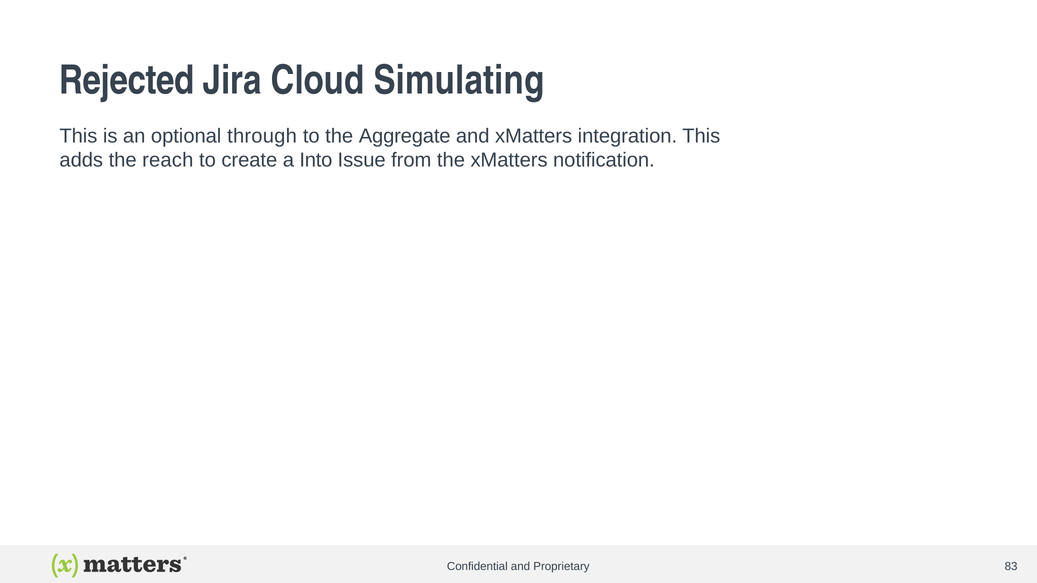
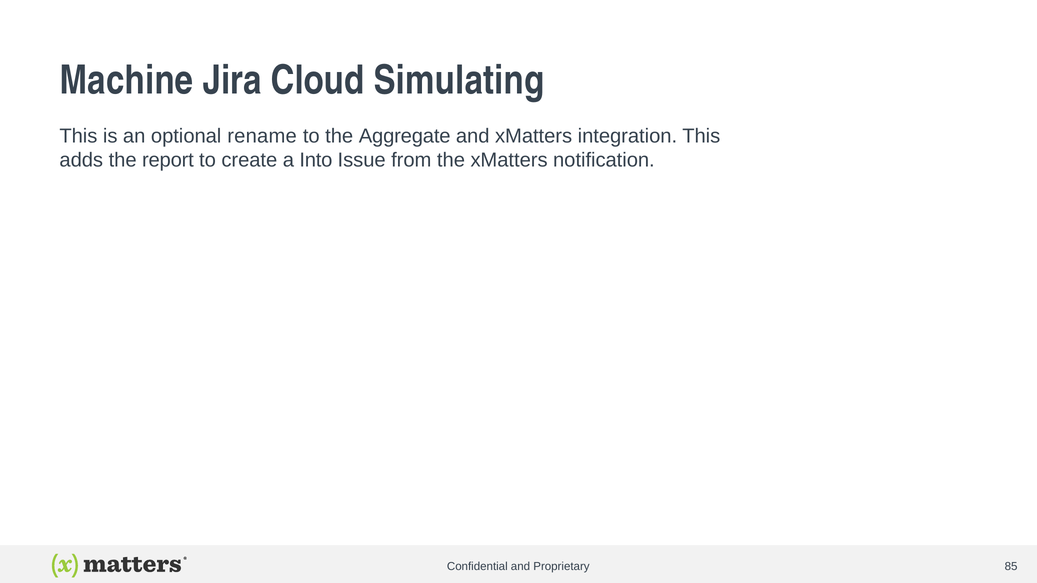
Rejected: Rejected -> Machine (127, 80)
through: through -> rename (262, 136)
reach: reach -> report (168, 160)
83: 83 -> 85 (1011, 567)
